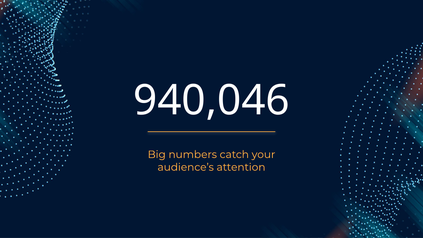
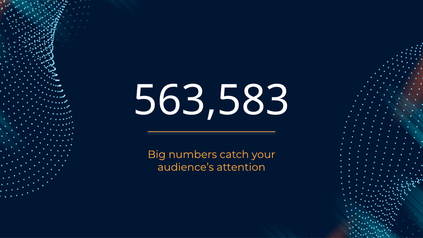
940,046: 940,046 -> 563,583 (211, 101)
